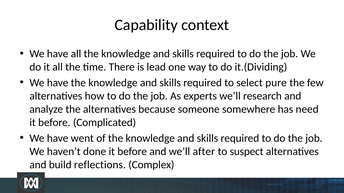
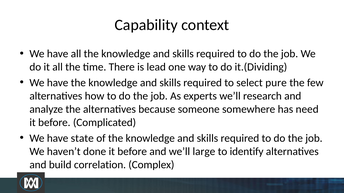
went: went -> state (82, 138)
after: after -> large (204, 152)
suspect: suspect -> identify (247, 152)
reflections: reflections -> correlation (100, 165)
